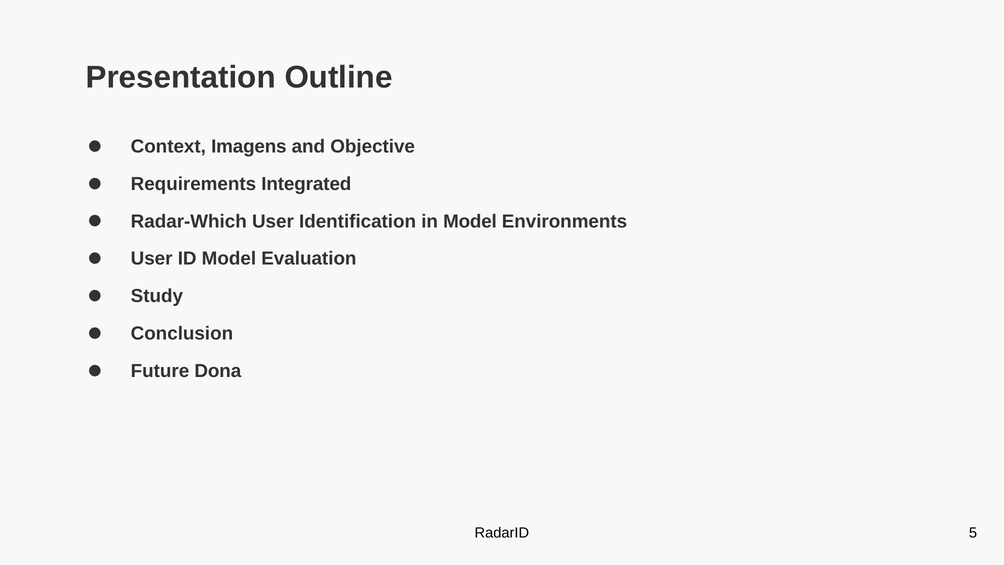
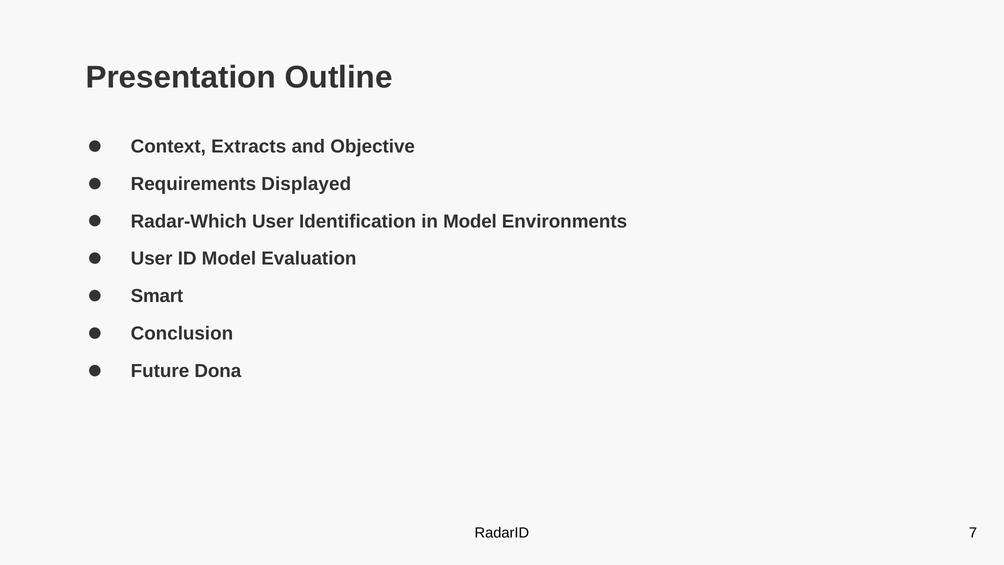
Imagens: Imagens -> Extracts (249, 146)
Integrated: Integrated -> Displayed (306, 184)
Study: Study -> Smart (157, 296)
5: 5 -> 7 (973, 533)
